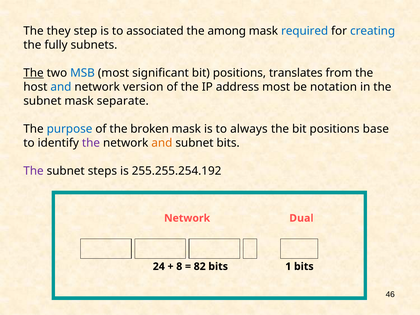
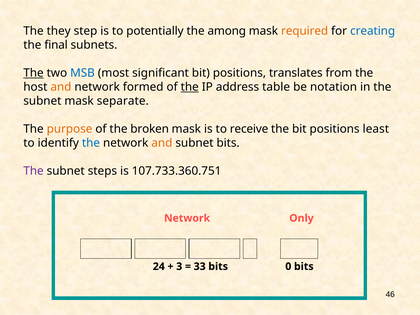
associated: associated -> potentially (155, 31)
required colour: blue -> orange (305, 31)
fully: fully -> final (56, 45)
and colour: blue -> orange (61, 87)
version: version -> formed (143, 87)
the underline: none -> present (190, 87)
address most: most -> table (276, 87)
purpose colour: blue -> orange (70, 129)
always: always -> receive (249, 129)
base: base -> least (376, 129)
the colour: purple -> blue (91, 143)
255.255.254.192: 255.255.254.192 -> 107.733.360.751 (177, 171)
Dual: Dual -> Only (301, 218)
8: 8 -> 3 (179, 266)
82: 82 -> 33 (200, 266)
1: 1 -> 0 (288, 266)
